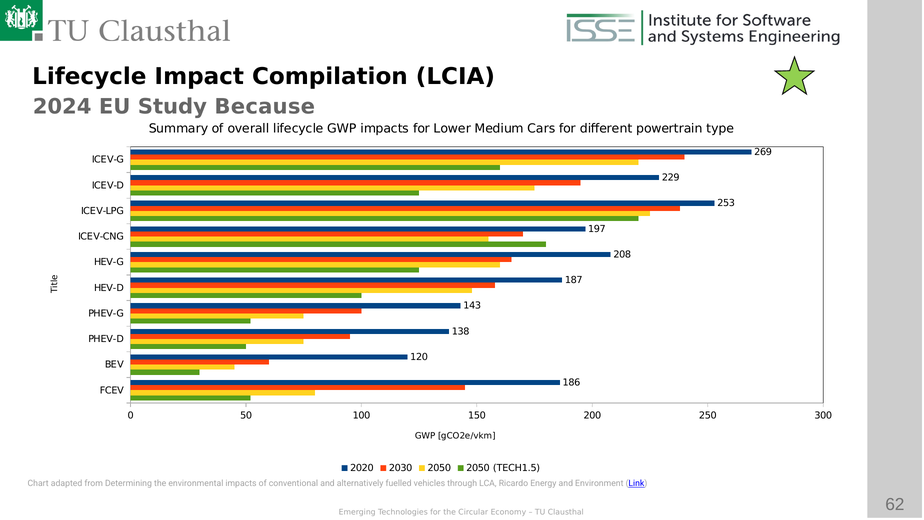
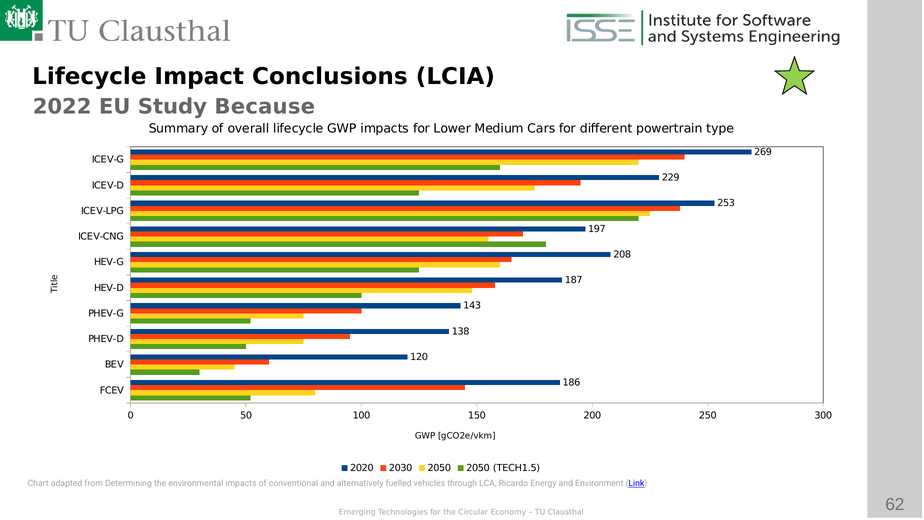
Compilation: Compilation -> Conclusions (330, 77)
2024: 2024 -> 2022 (62, 107)
